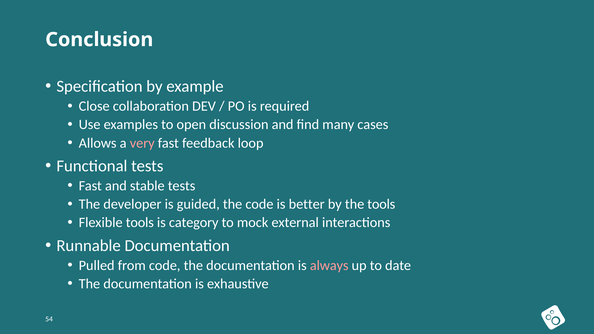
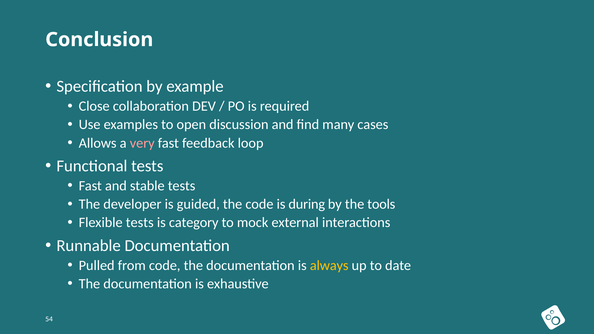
better: better -> during (307, 204)
Flexible tools: tools -> tests (140, 223)
always colour: pink -> yellow (329, 265)
